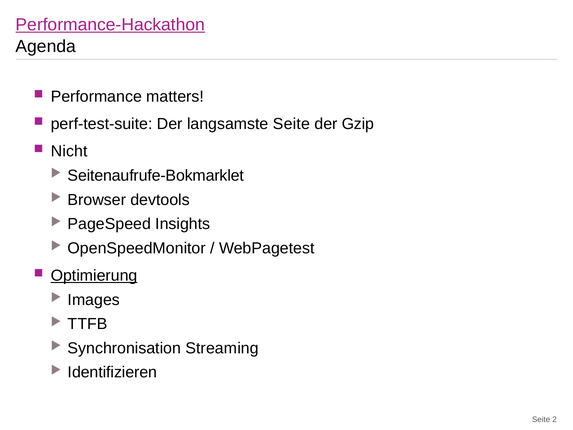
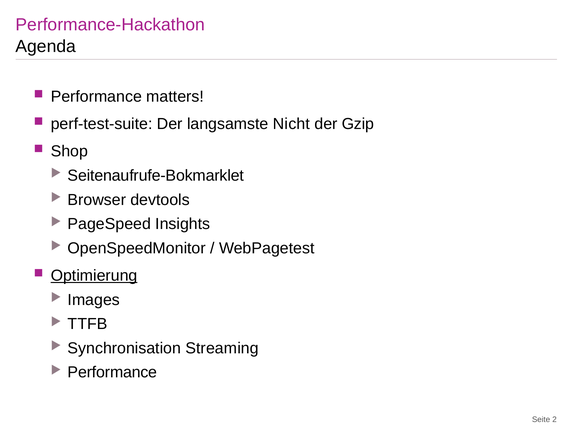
Performance-Hackathon underline: present -> none (110, 25)
langsamste Seite: Seite -> Nicht (291, 124)
Nicht: Nicht -> Shop (69, 151)
Identifizieren: Identifizieren -> Performance (112, 372)
